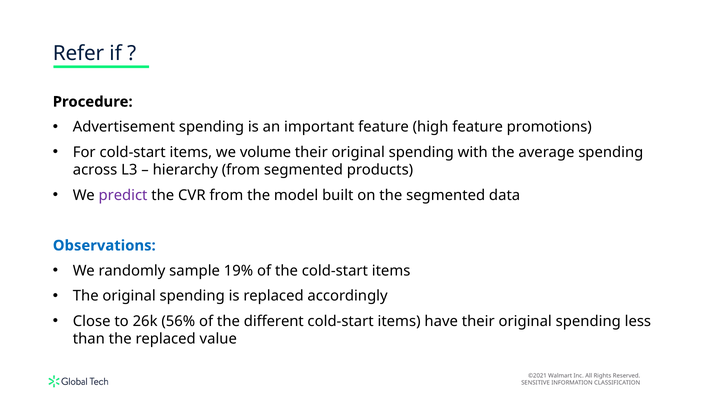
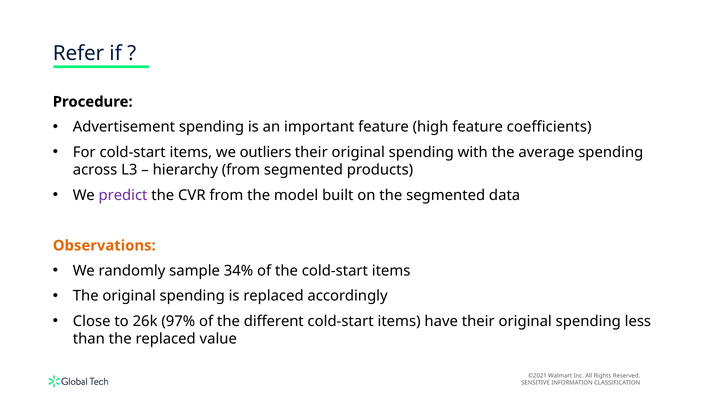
promotions: promotions -> coefficients (549, 127)
volume: volume -> outliers (266, 152)
Observations colour: blue -> orange (104, 246)
19%: 19% -> 34% (238, 271)
56%: 56% -> 97% (178, 322)
